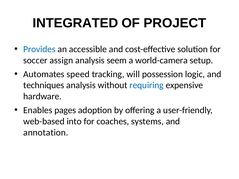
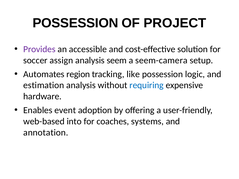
INTEGRATED: INTEGRATED -> POSSESSION (75, 23)
Provides colour: blue -> purple (39, 49)
world-camera: world-camera -> seem-camera (161, 60)
speed: speed -> region (78, 74)
will: will -> like (133, 74)
techniques: techniques -> estimation (44, 85)
pages: pages -> event (65, 110)
